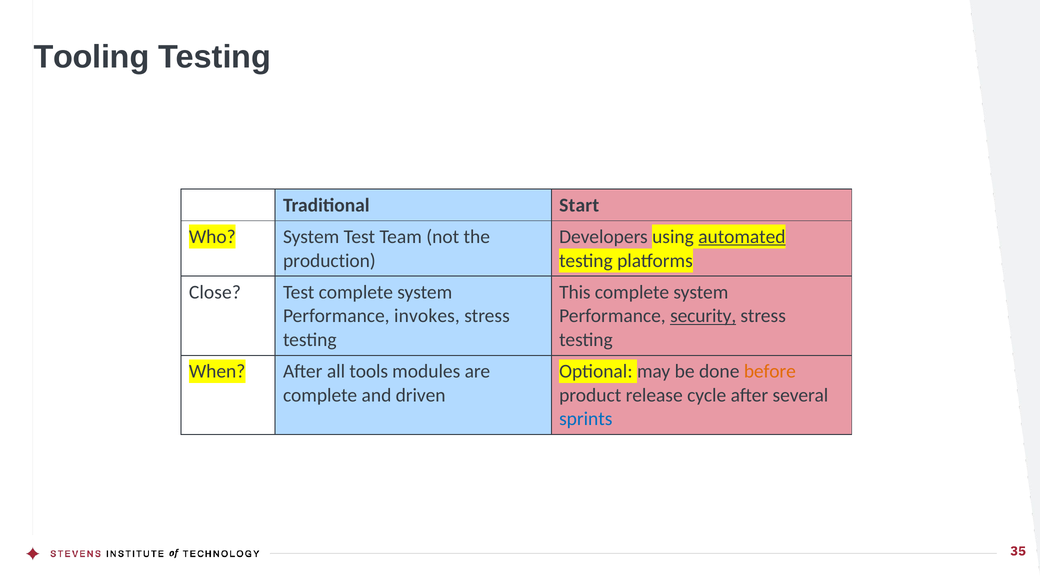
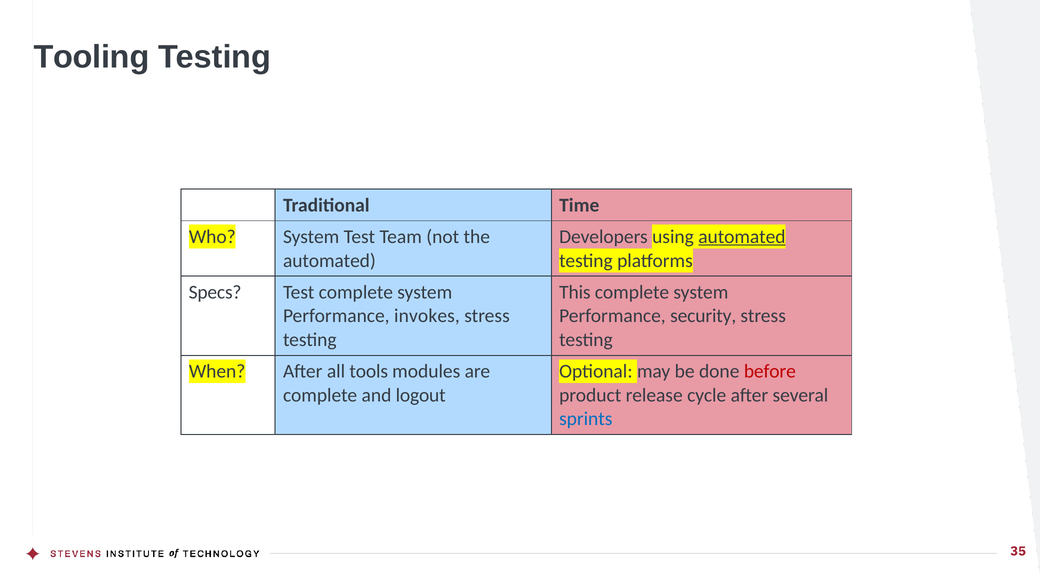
Start: Start -> Time (579, 205)
production: production -> automated (329, 261)
Close: Close -> Specs (215, 292)
security underline: present -> none (703, 316)
before colour: orange -> red (770, 371)
driven: driven -> logout (421, 395)
